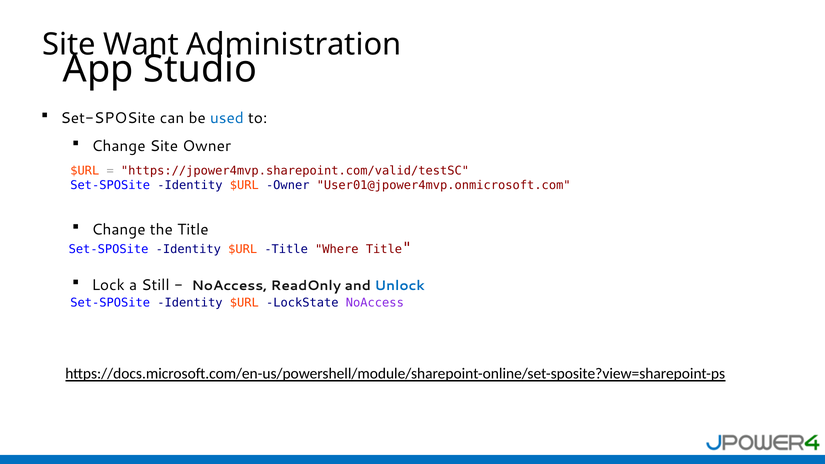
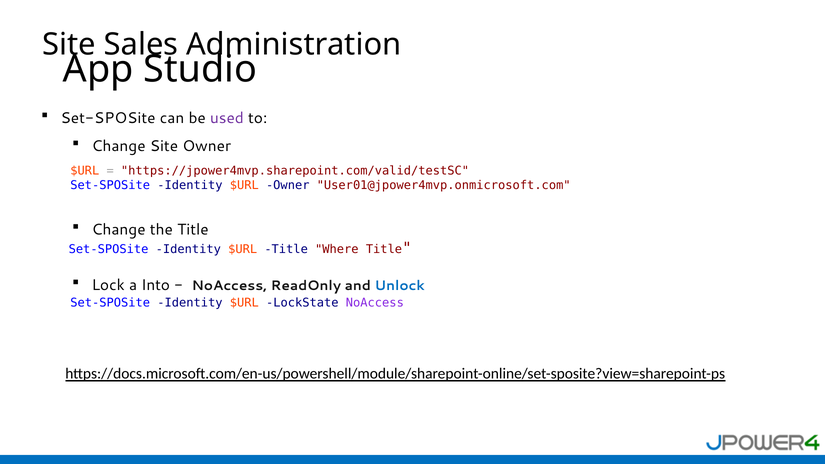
Want: Want -> Sales (141, 45)
used colour: blue -> purple (227, 118)
Still: Still -> Into (156, 285)
